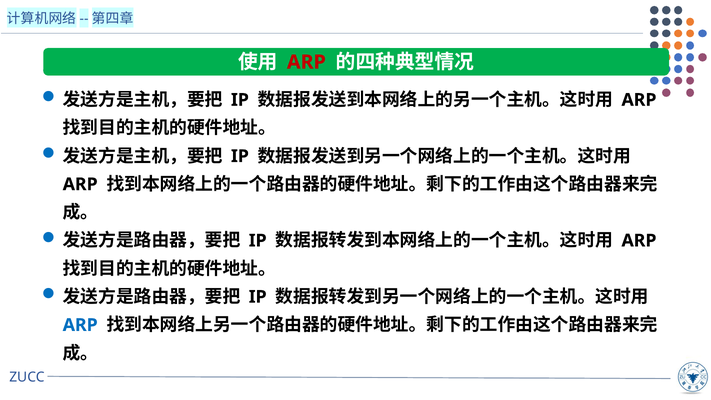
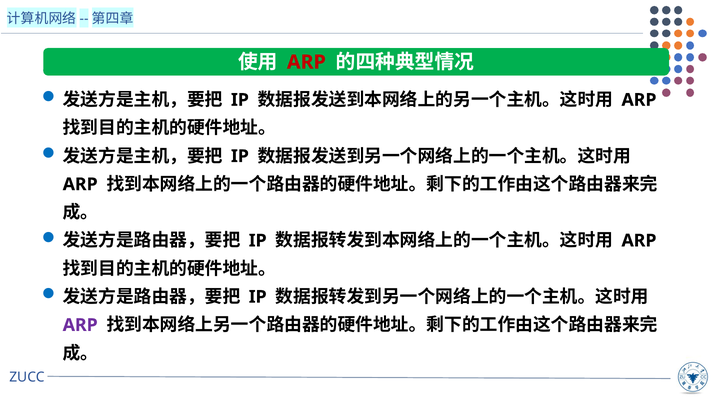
ARP colour: blue -> purple (80, 325)
